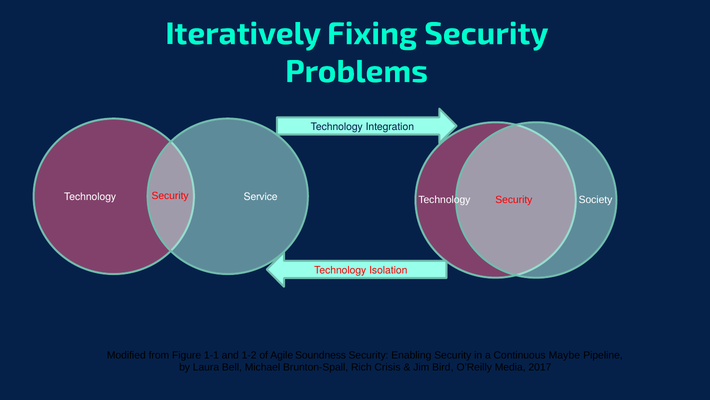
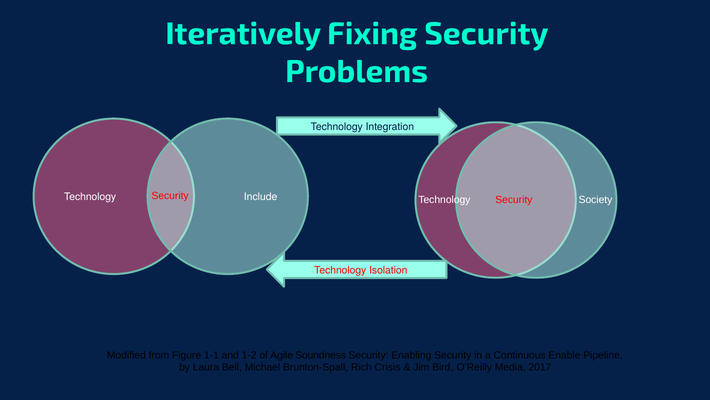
Service: Service -> Include (261, 197)
Maybe: Maybe -> Enable (564, 355)
